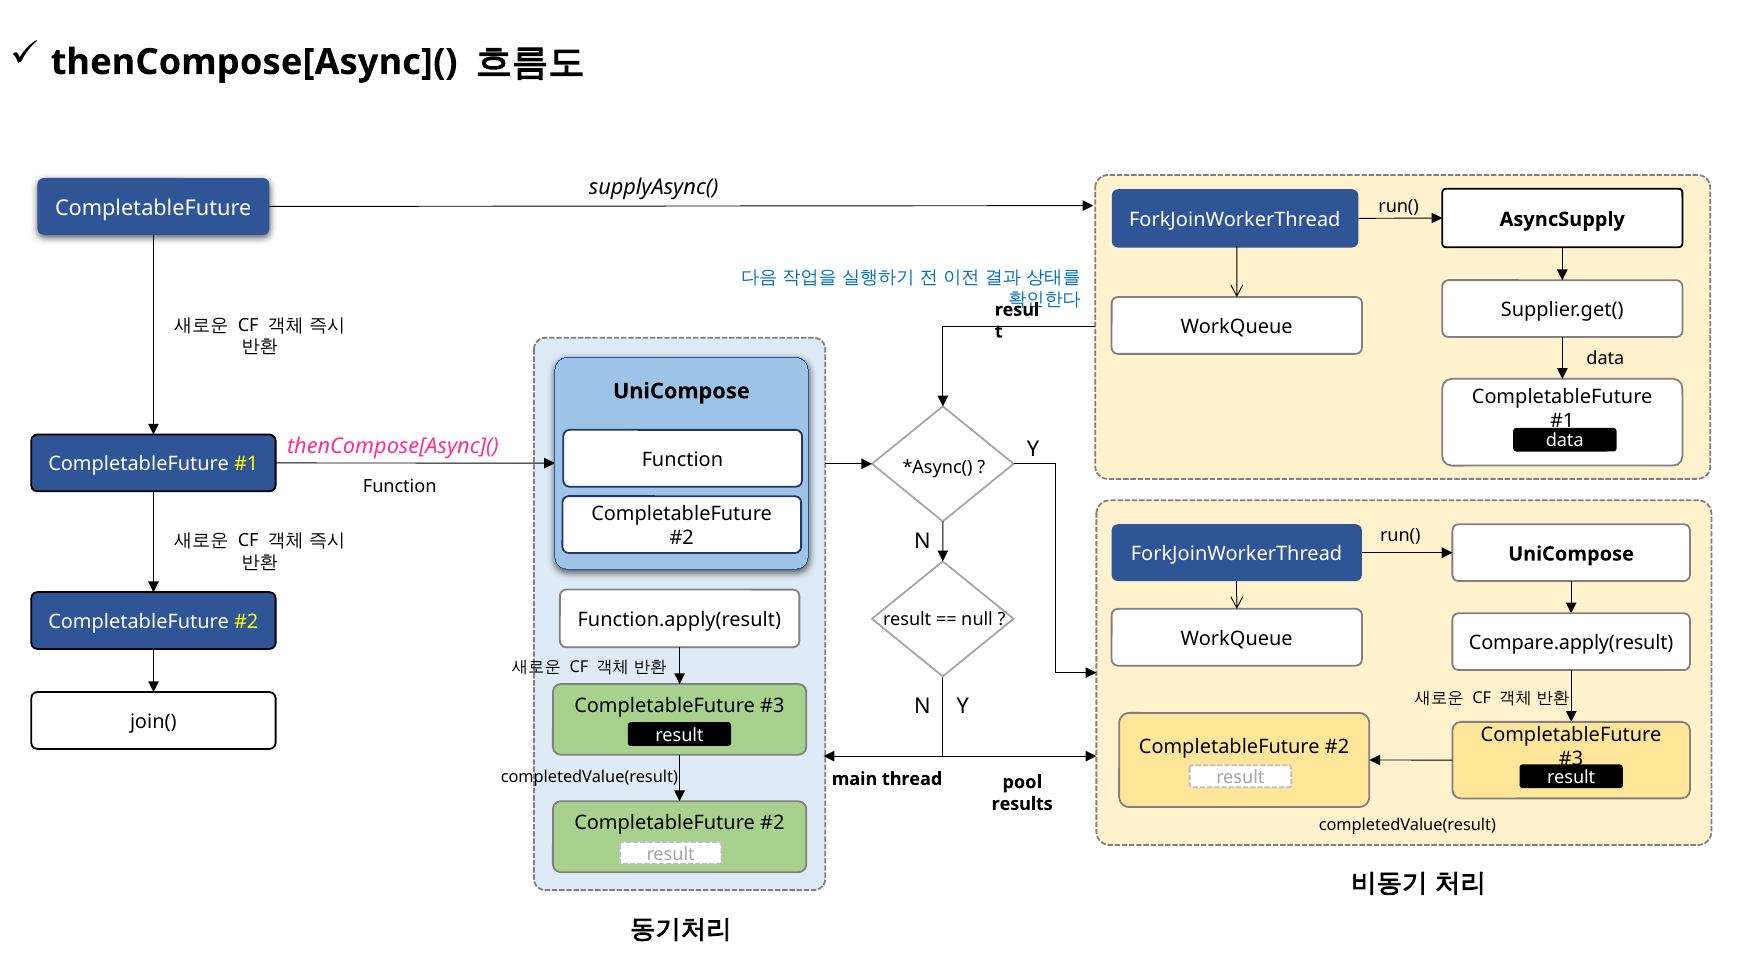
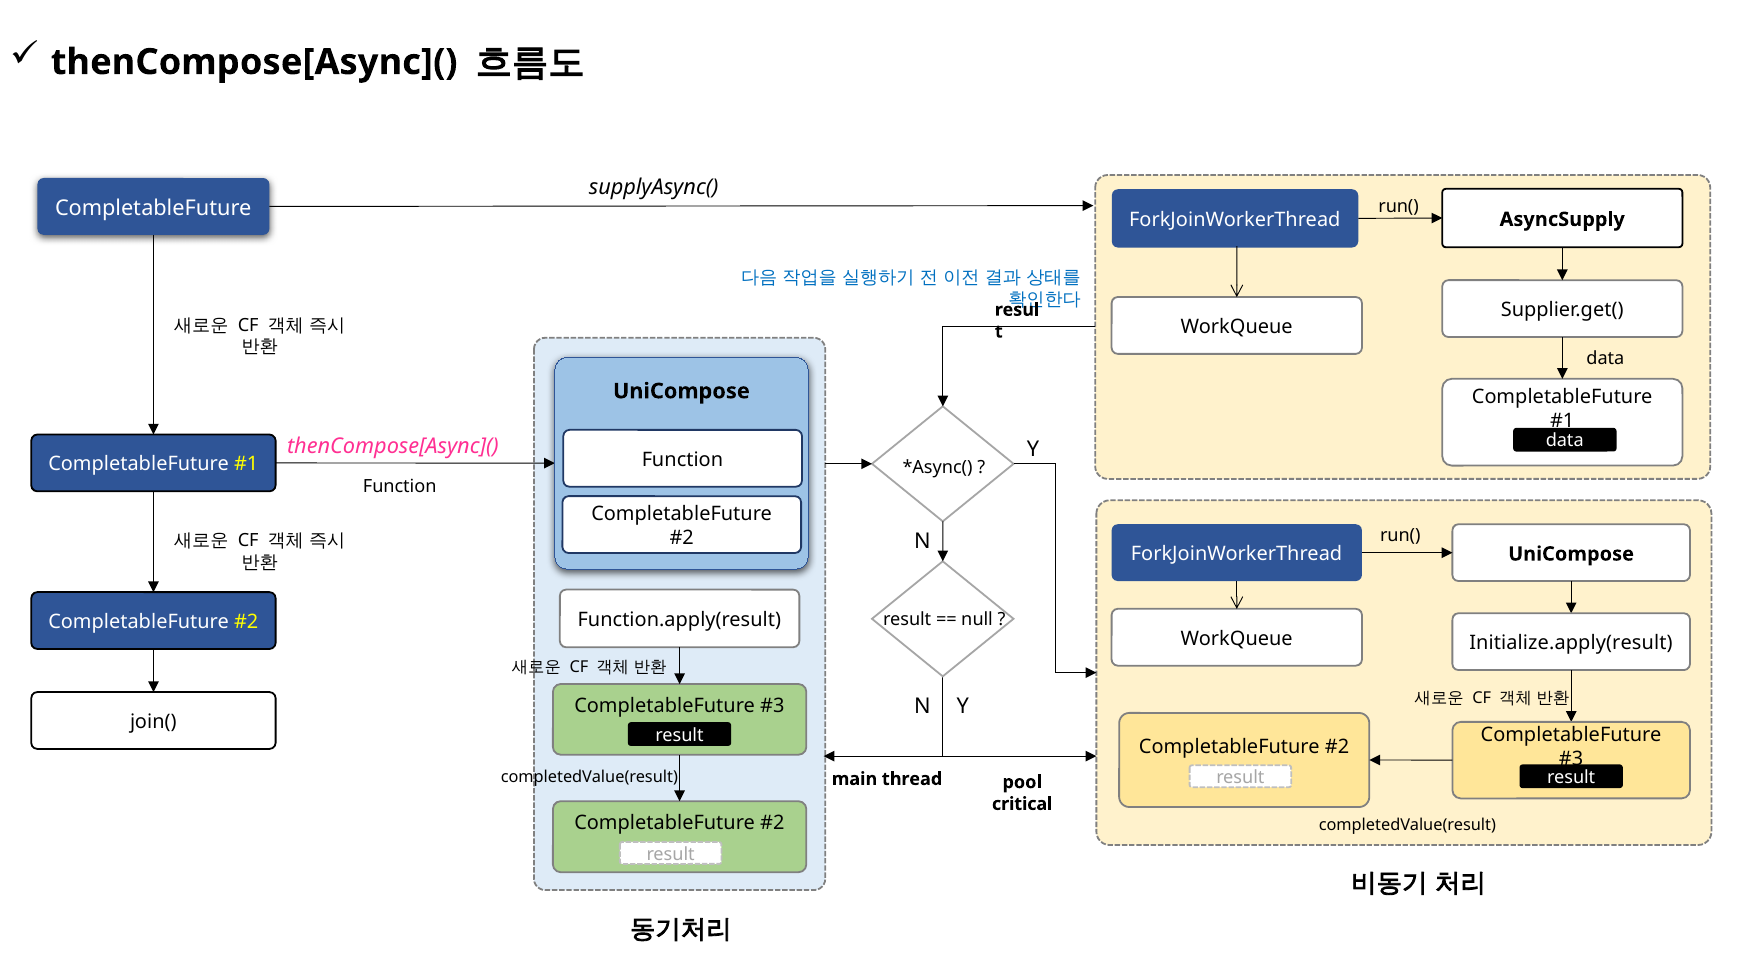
Compare.apply(result: Compare.apply(result -> Initialize.apply(result (1571, 643)
results: results -> critical (1022, 804)
